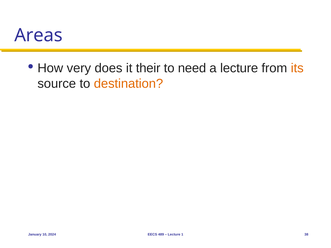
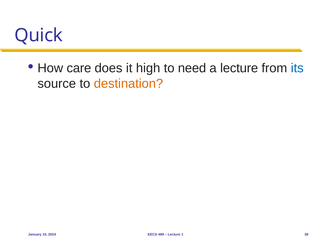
Areas: Areas -> Quick (39, 35)
very: very -> care (79, 68)
their: their -> high (148, 68)
its colour: orange -> blue (297, 68)
